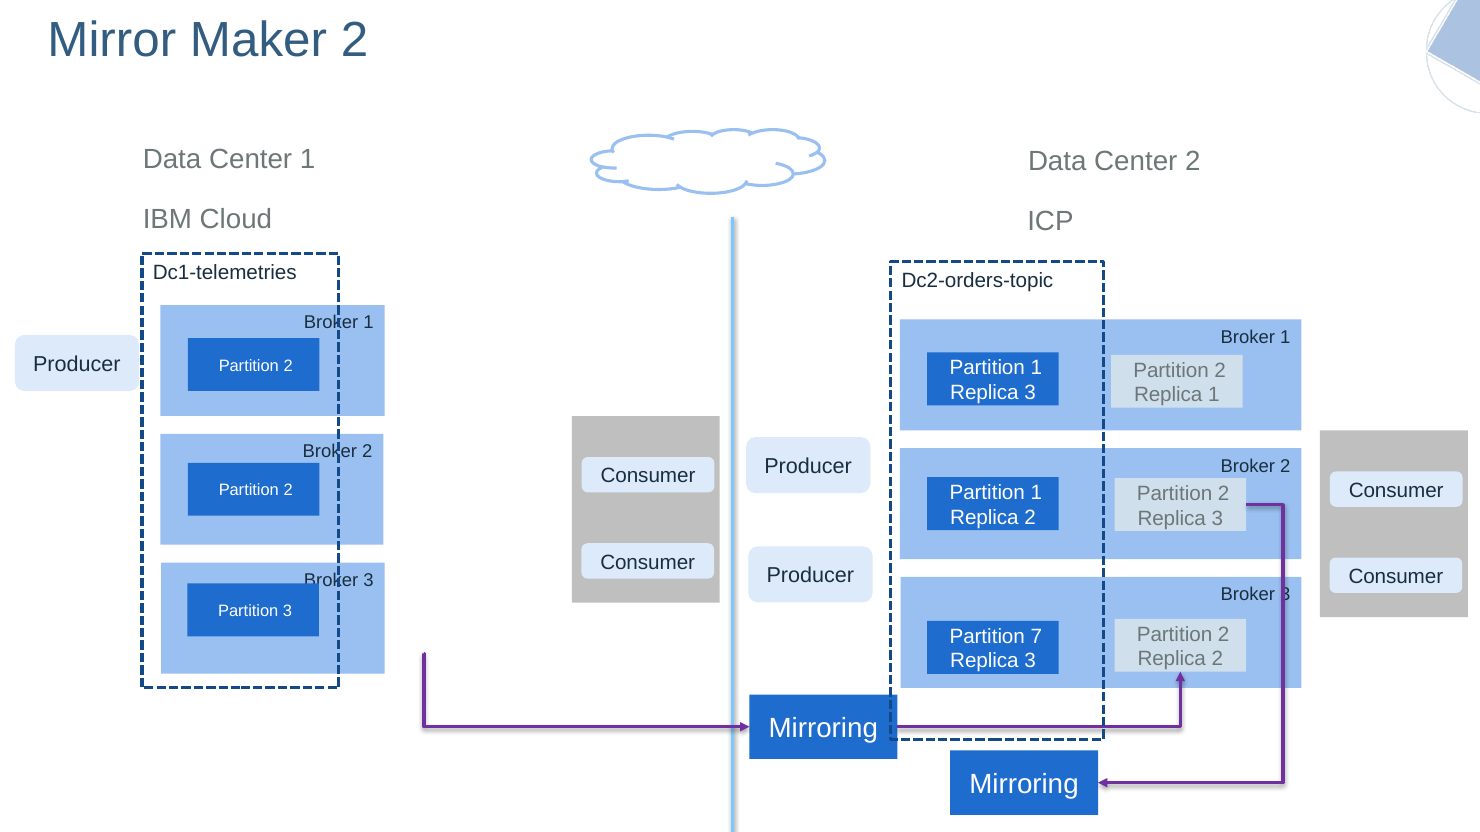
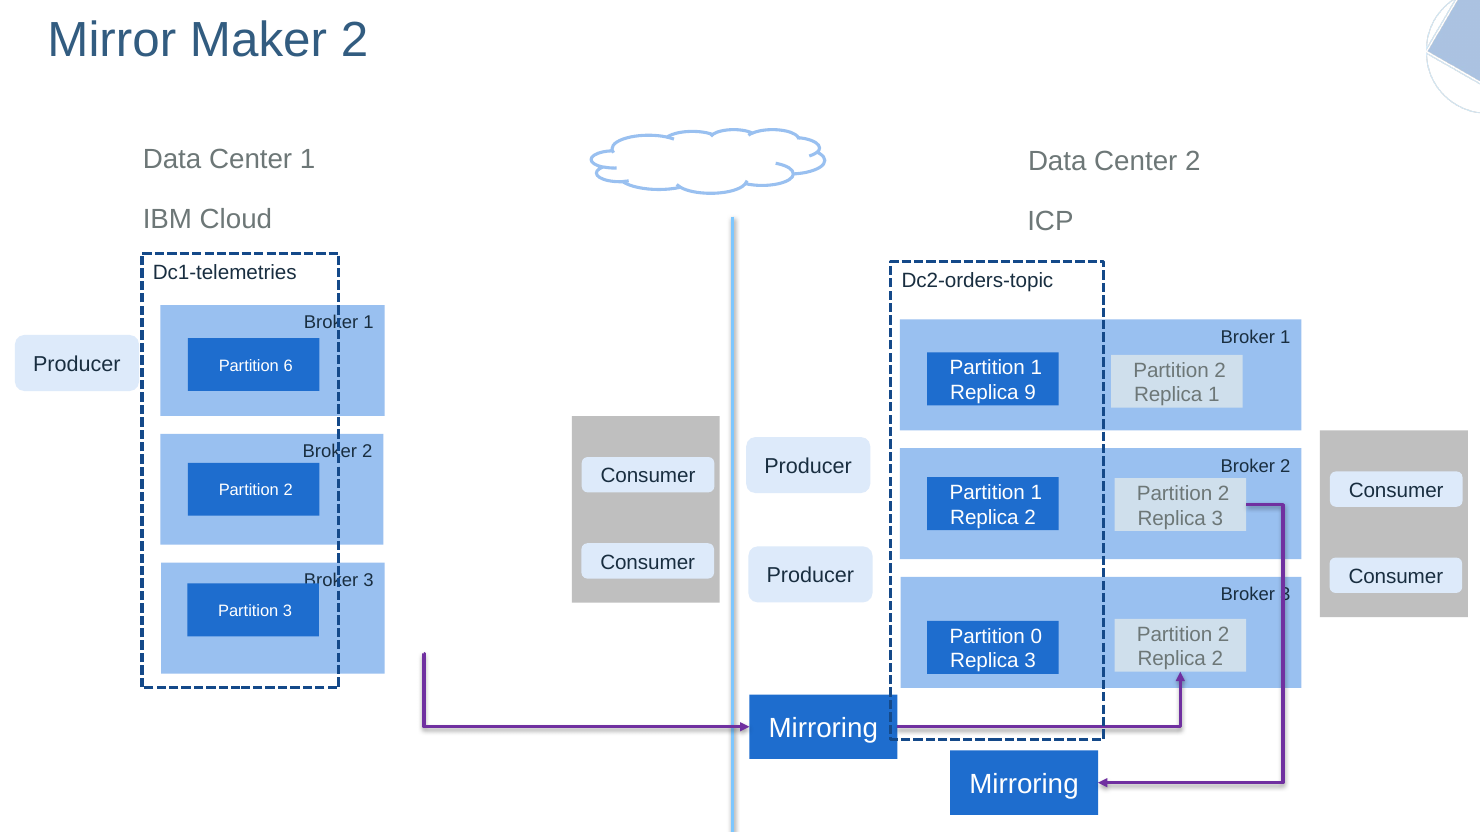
2: 2 -> 6 (288, 366)
3: 3 -> 9 (1030, 393)
7: 7 -> 0 (1036, 637)
